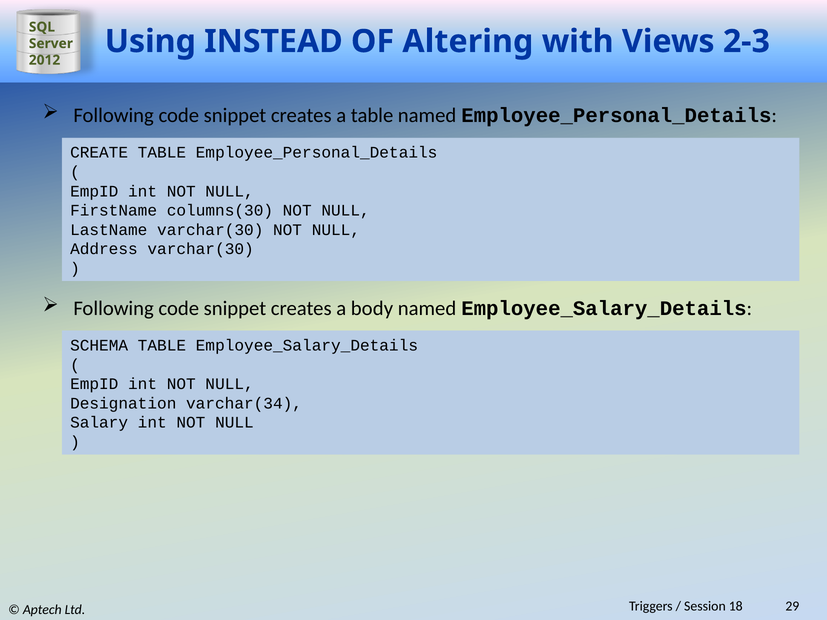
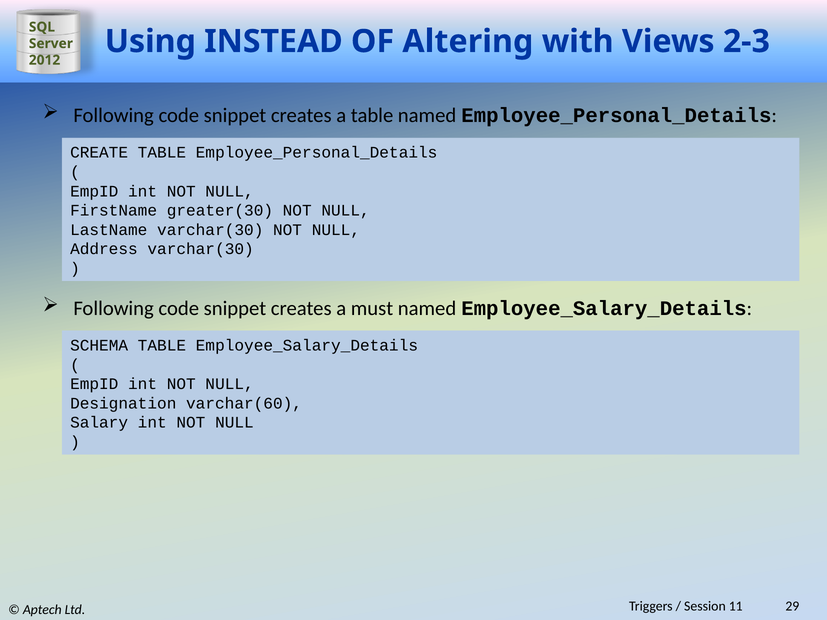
columns(30: columns(30 -> greater(30 (220, 211)
body: body -> must (372, 308)
varchar(34: varchar(34 -> varchar(60 (244, 404)
18: 18 -> 11 (736, 607)
